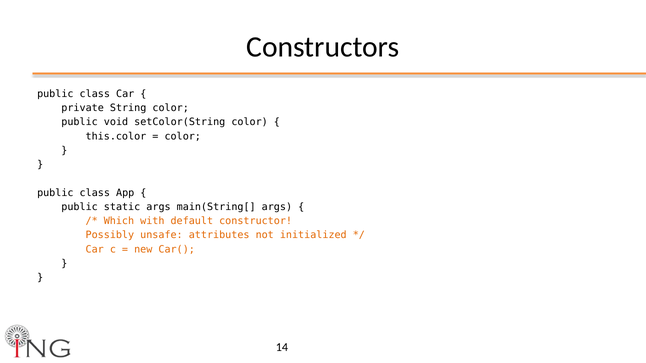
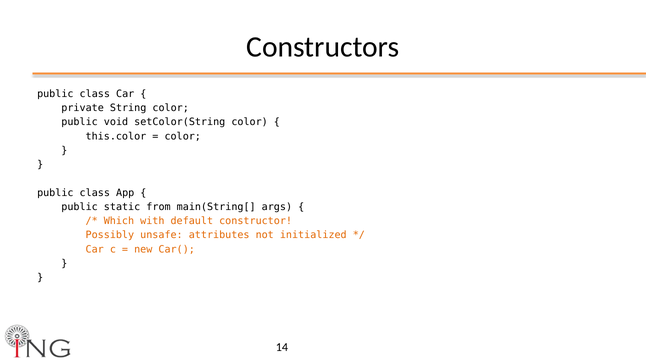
static args: args -> from (159, 207)
